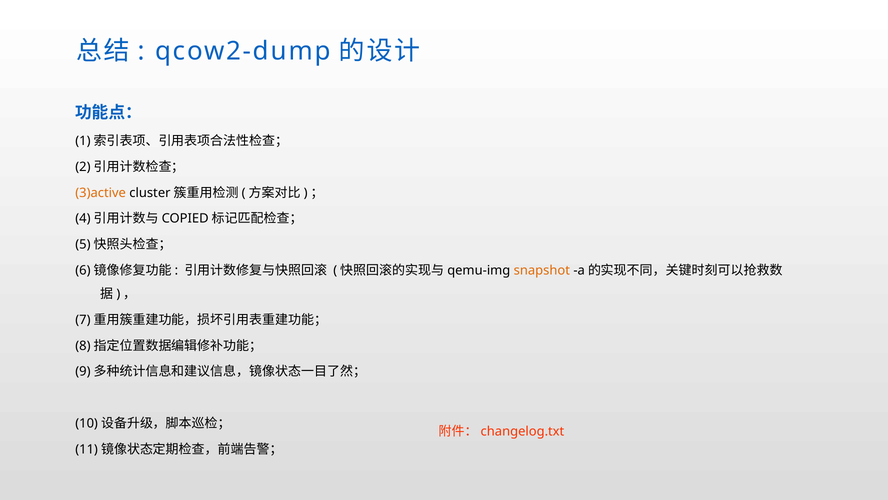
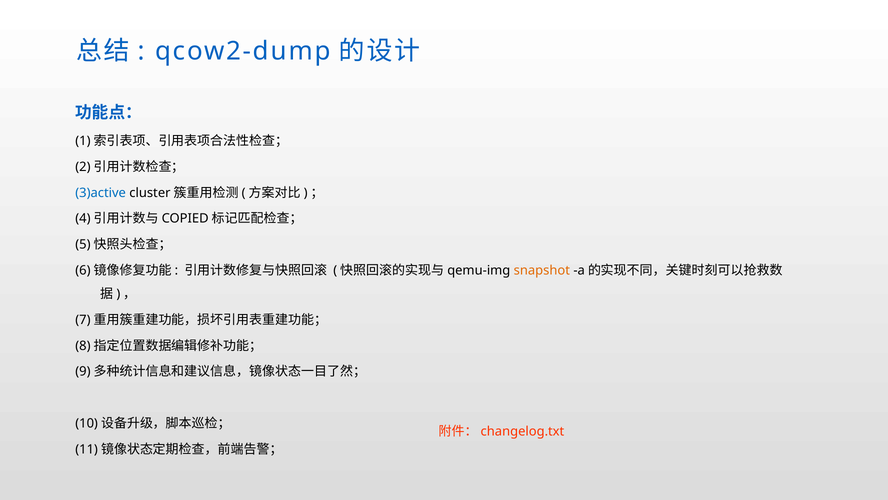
3)active colour: orange -> blue (101, 193)
